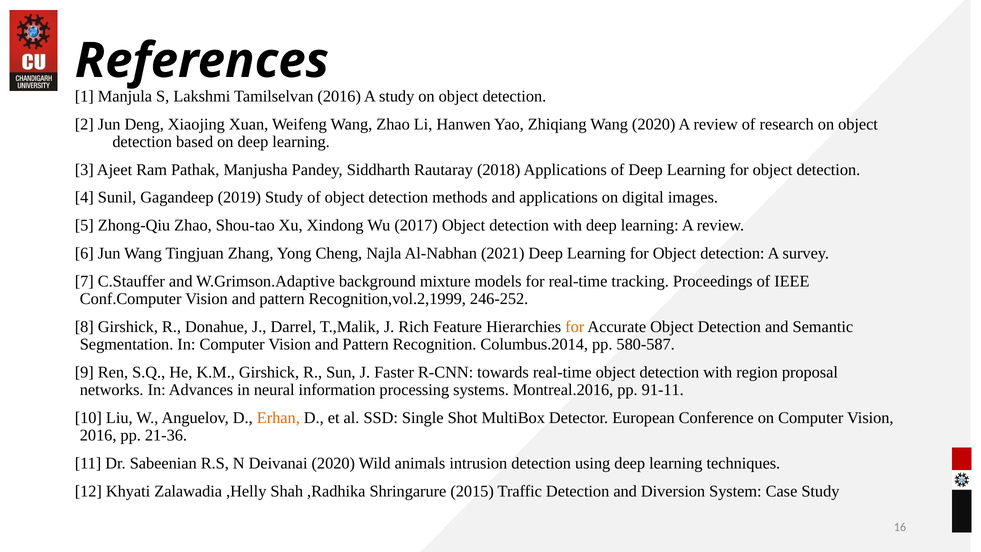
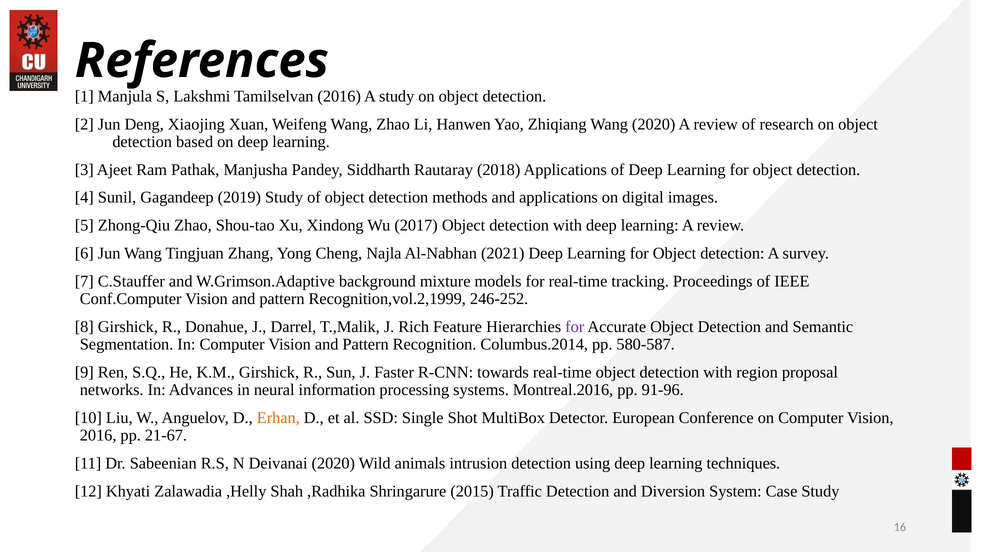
for colour: orange -> purple (575, 327)
91-11: 91-11 -> 91-96 (663, 390)
21-36: 21-36 -> 21-67 (166, 435)
